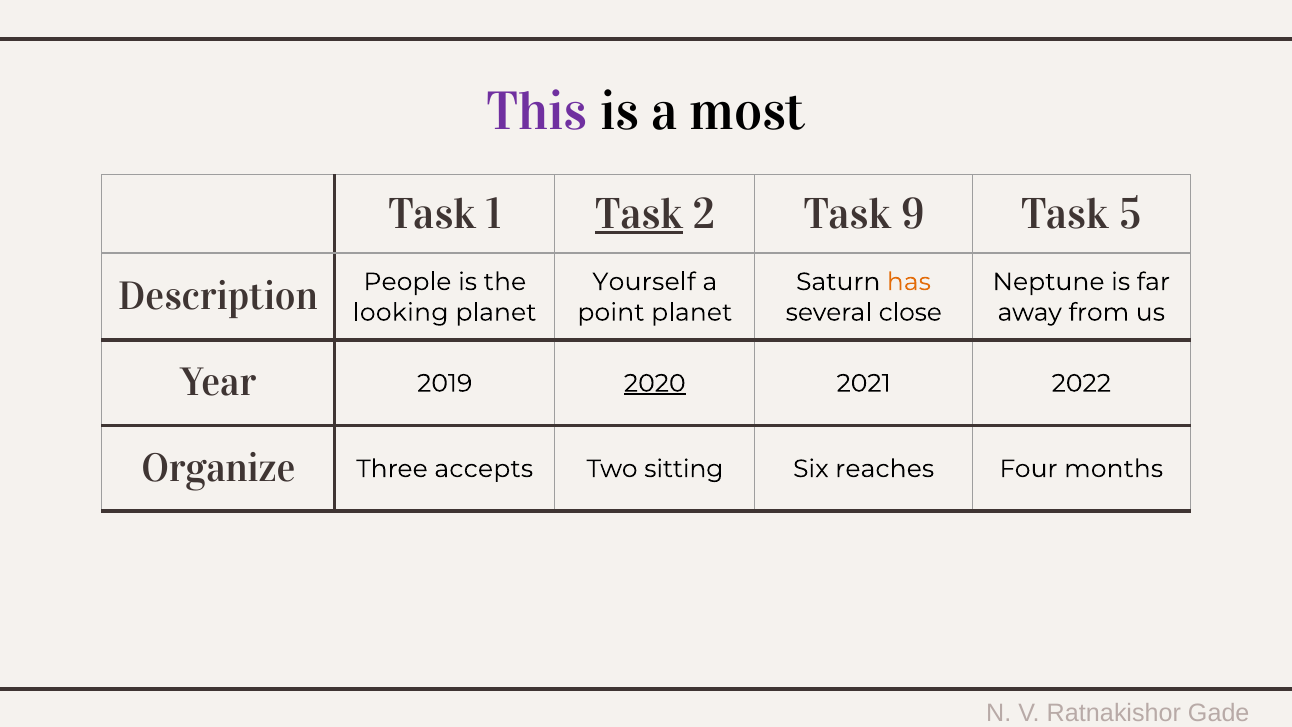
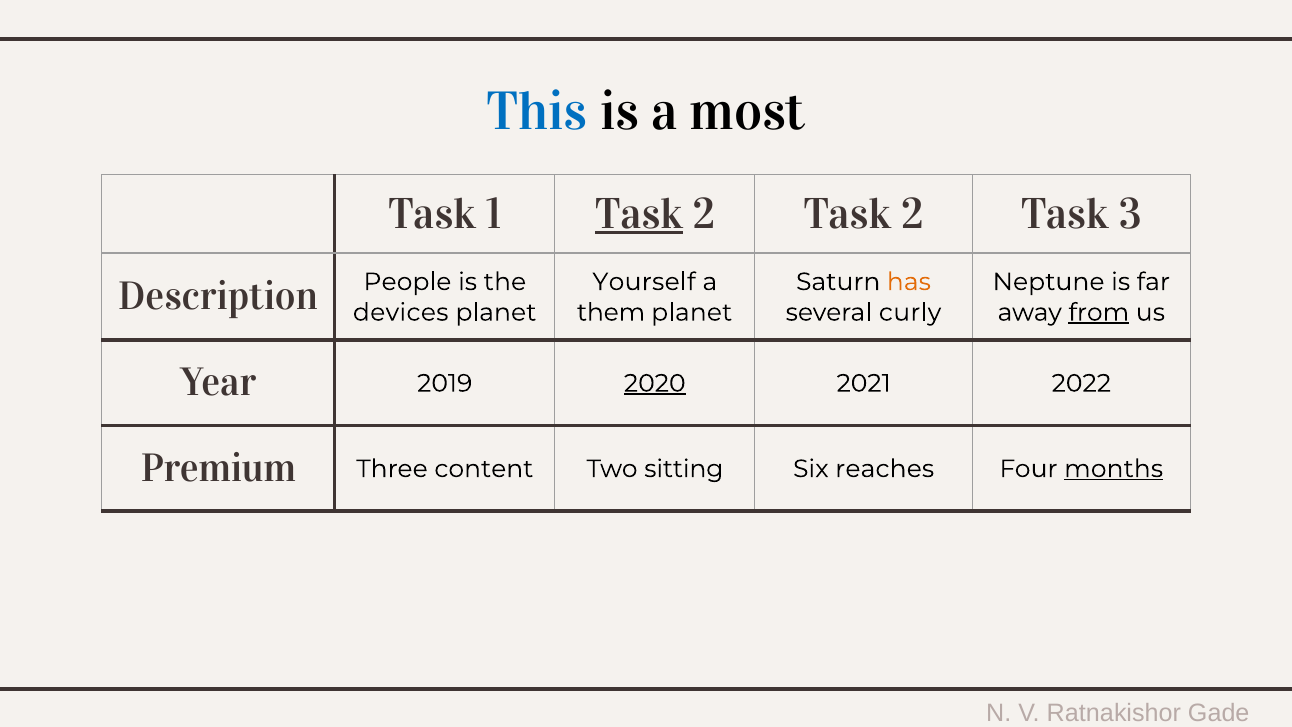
This colour: purple -> blue (537, 112)
2 Task 9: 9 -> 2 (912, 214)
5: 5 -> 3 (1130, 214)
looking: looking -> devices (401, 312)
point: point -> them (611, 312)
close: close -> curly (910, 312)
from underline: none -> present (1099, 312)
Organize: Organize -> Premium (218, 468)
accepts: accepts -> content (484, 469)
months underline: none -> present (1114, 469)
